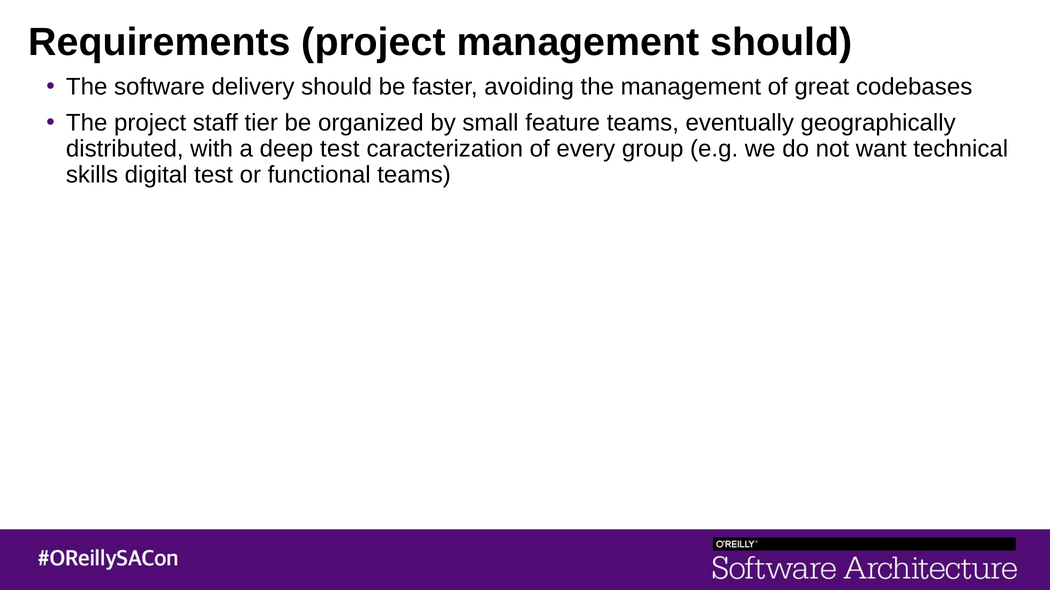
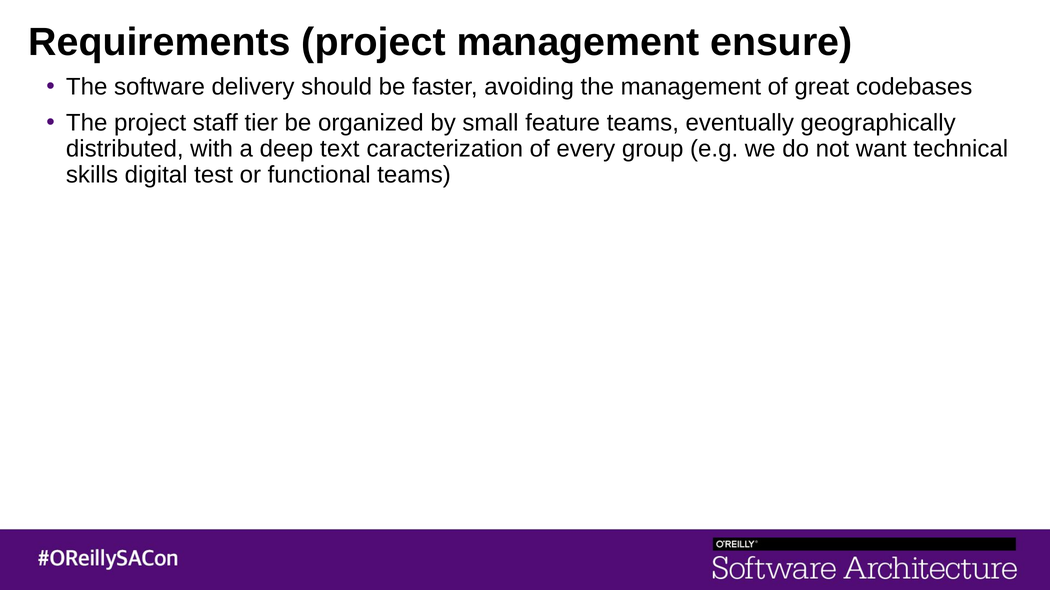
management should: should -> ensure (781, 42)
deep test: test -> text (340, 149)
